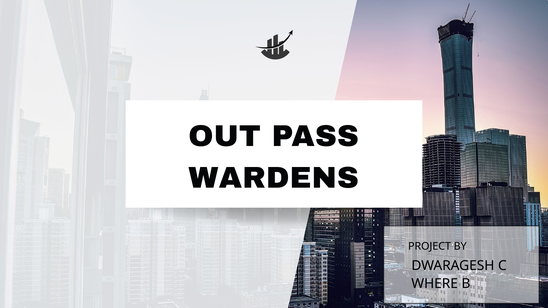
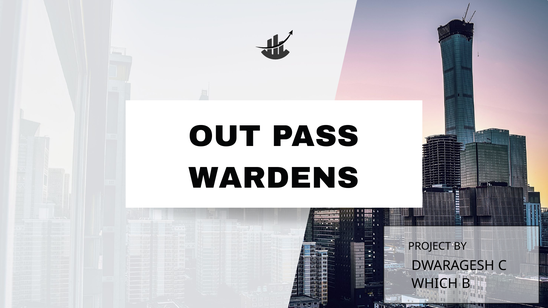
WHERE: WHERE -> WHICH (435, 284)
